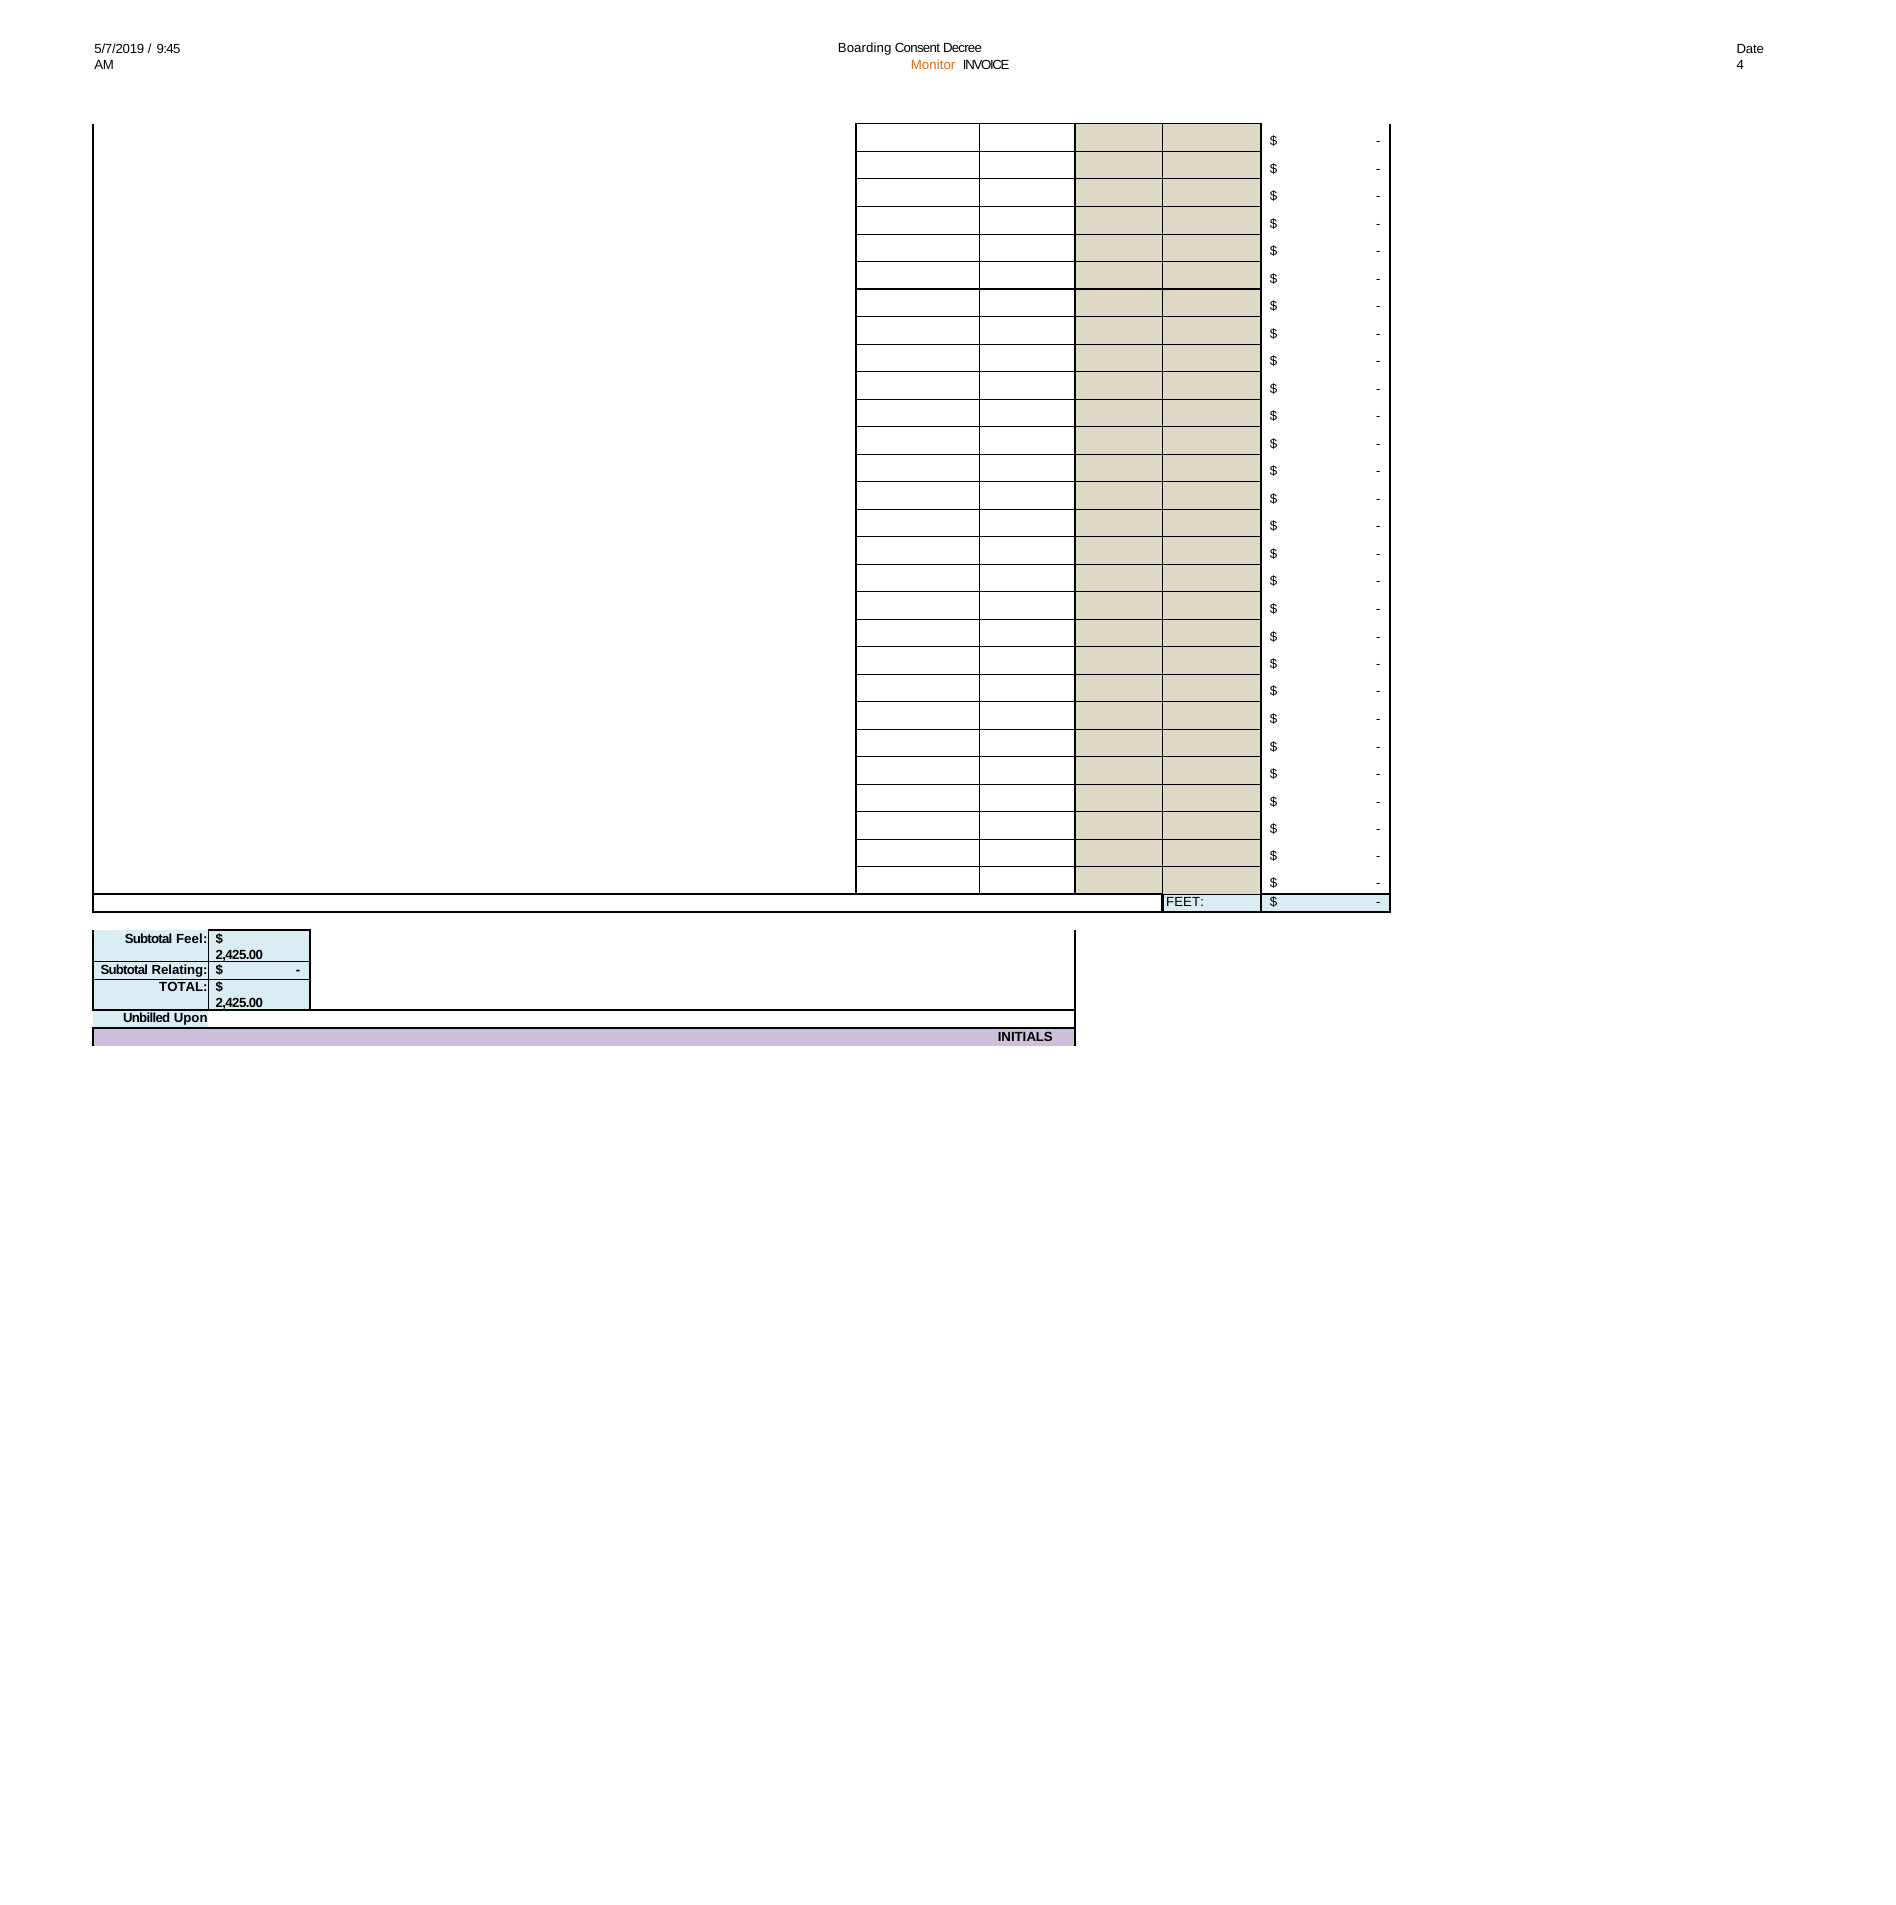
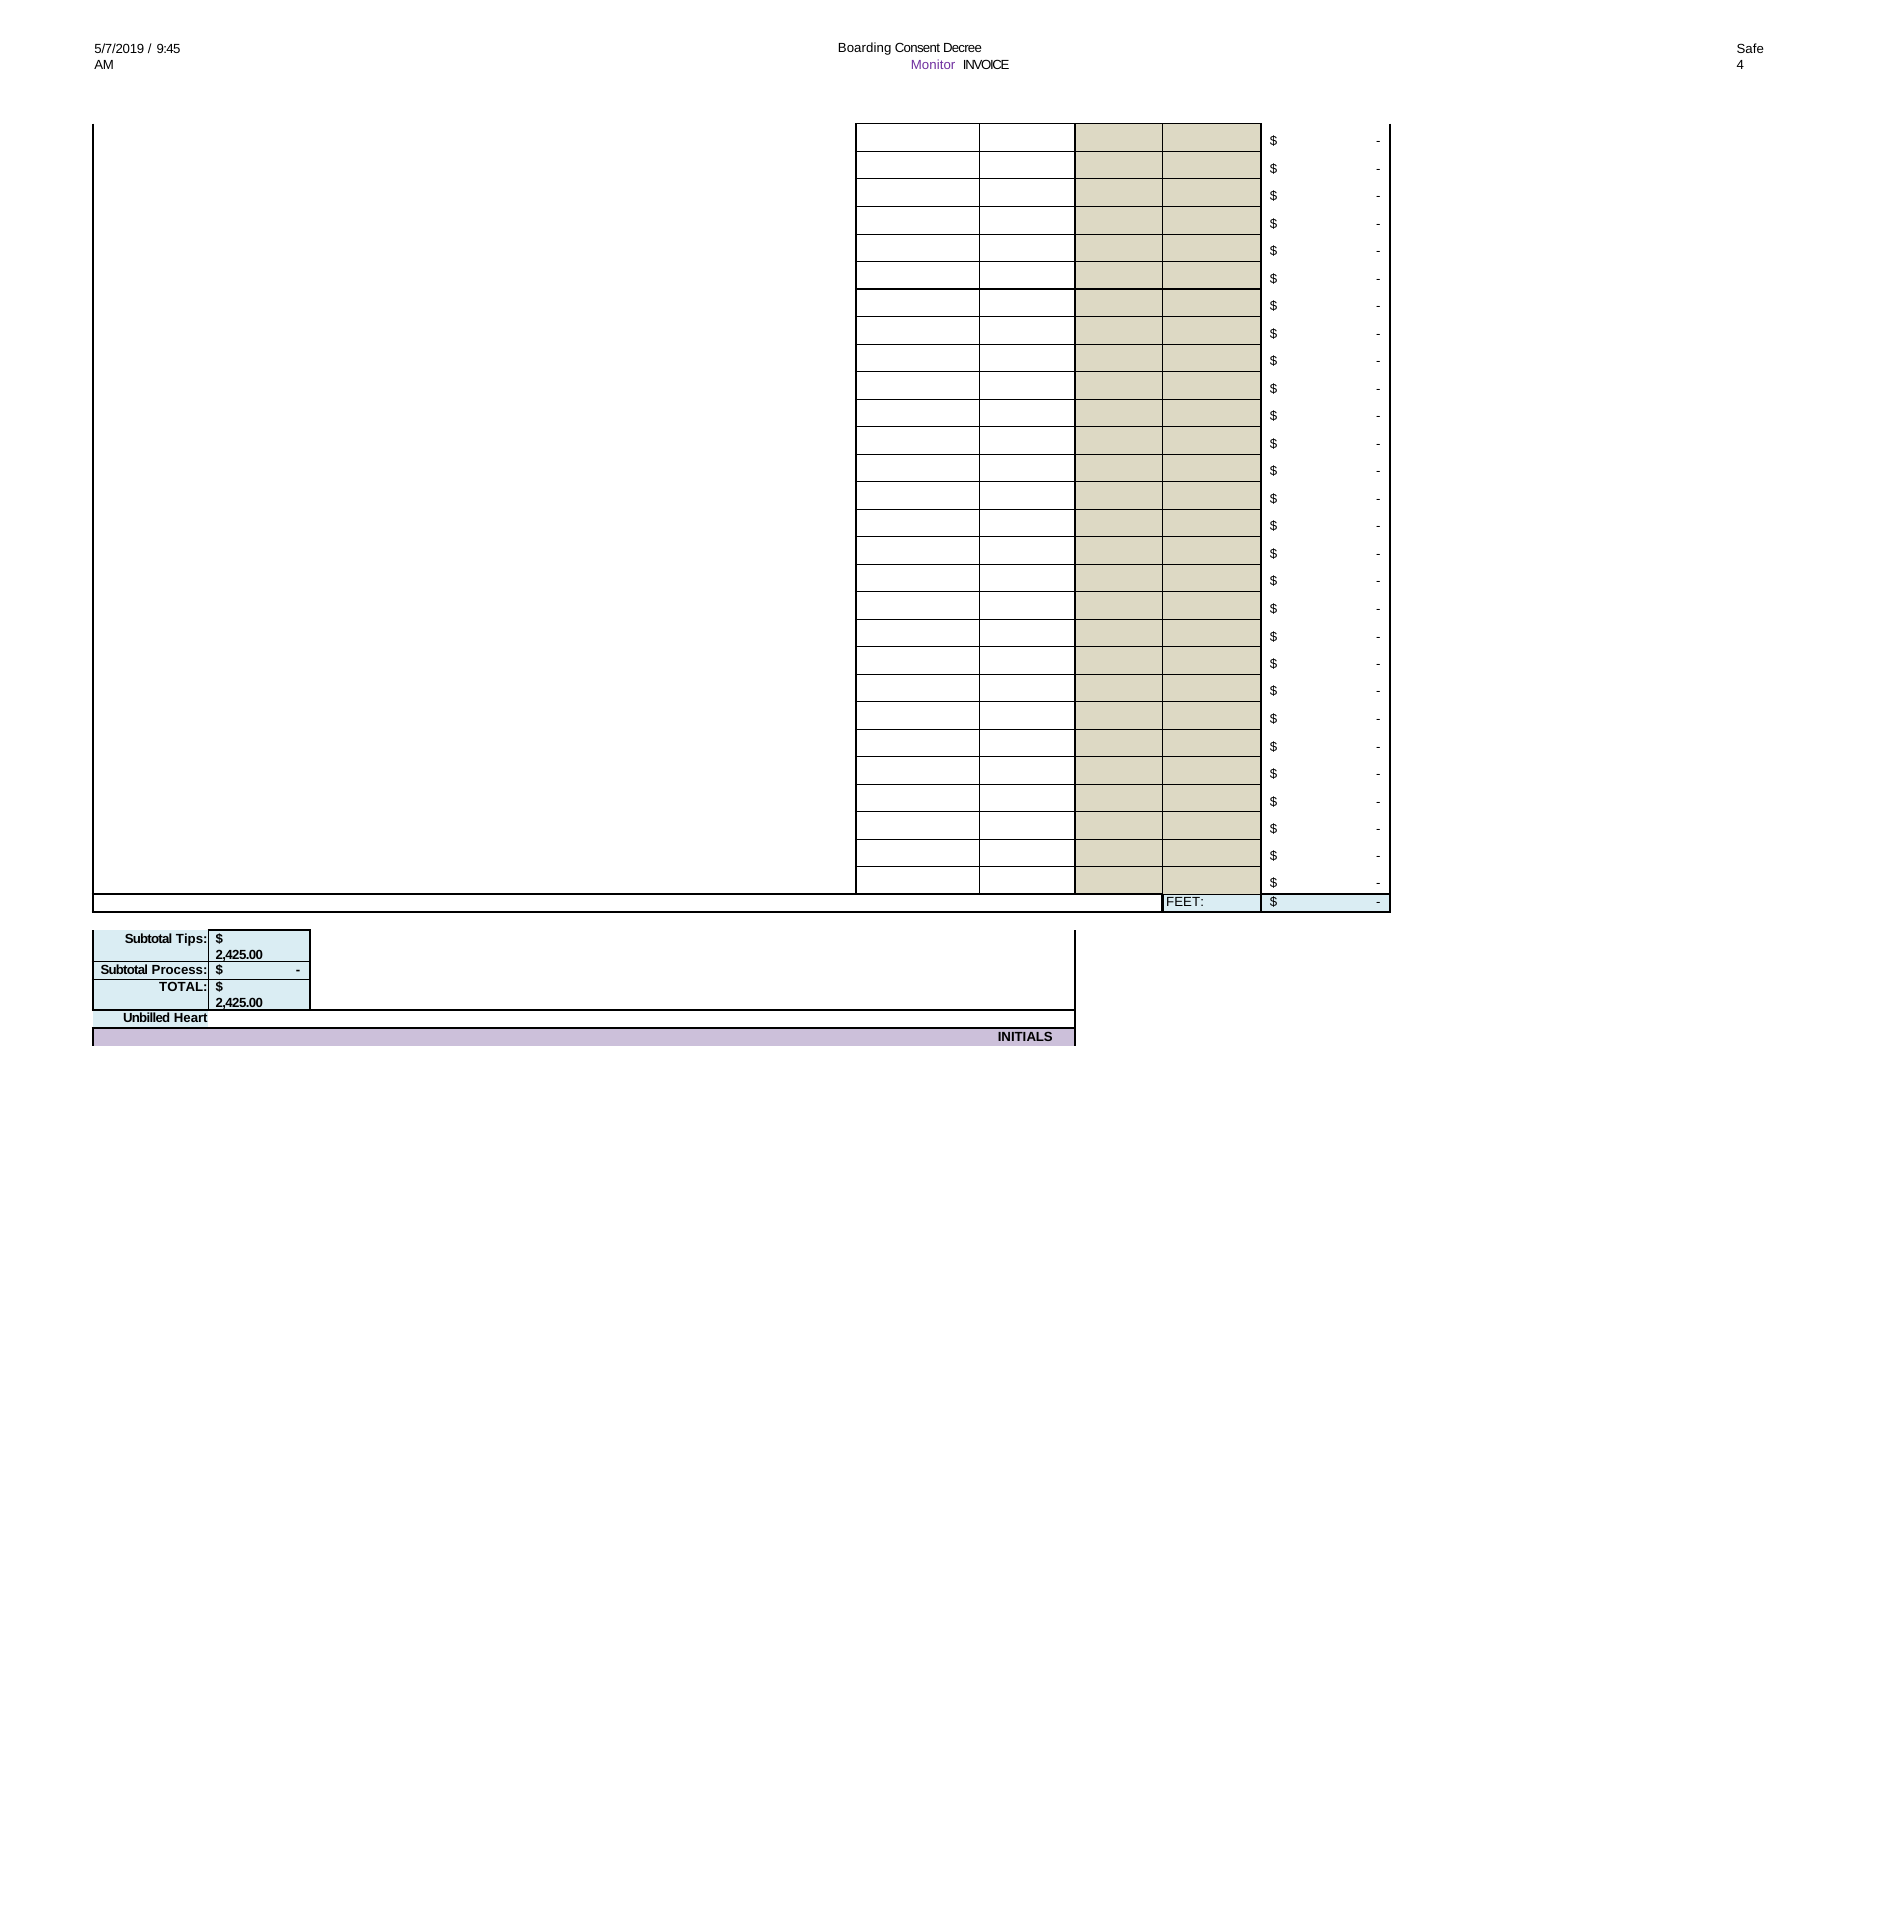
Date: Date -> Safe (1750, 49)
Monitor colour: orange -> purple (933, 66)
Feel: Feel -> Tips (192, 939)
Relating: Relating -> Process (180, 971)
Upon: Upon -> Heart (191, 1019)
